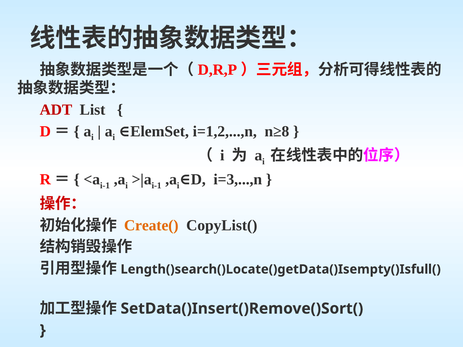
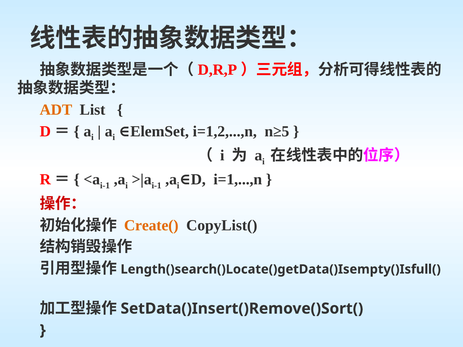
ADT colour: red -> orange (56, 110)
n≥8: n≥8 -> n≥5 (277, 131)
i=3,...,n: i=3,...,n -> i=1,...,n (238, 180)
